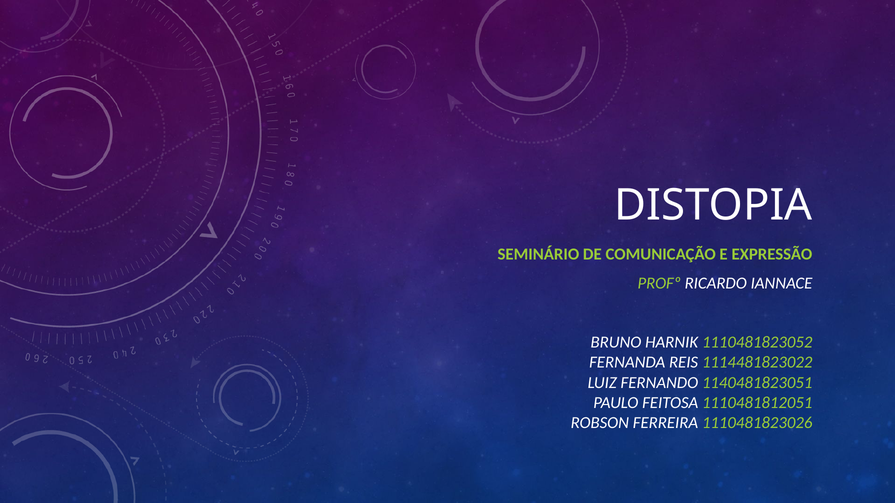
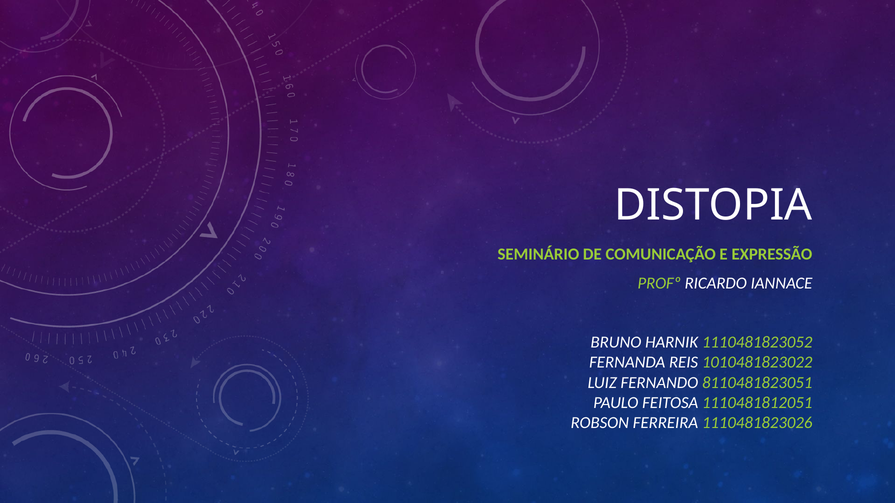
1114481823022: 1114481823022 -> 1010481823022 (757, 363)
1140481823051: 1140481823051 -> 8110481823051 (757, 383)
